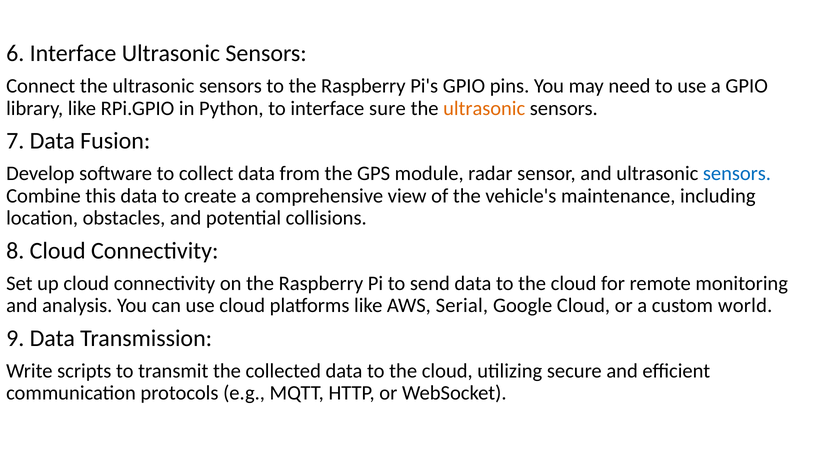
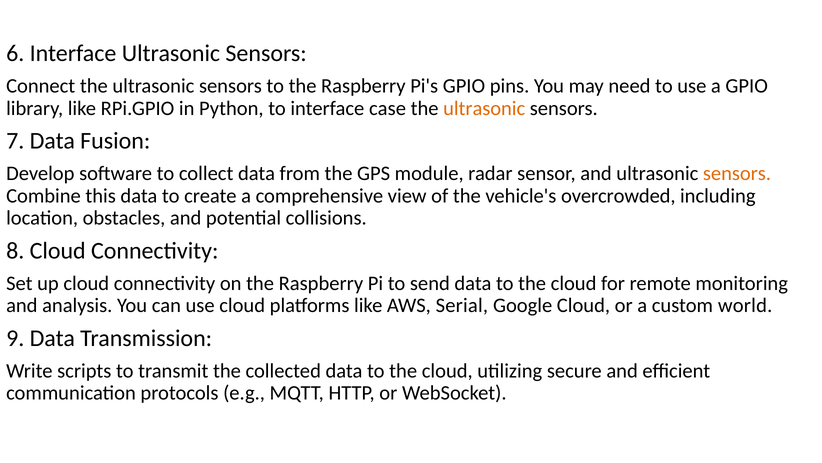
sure: sure -> case (387, 108)
sensors colour: blue -> orange (737, 173)
maintenance: maintenance -> overcrowded (618, 195)
